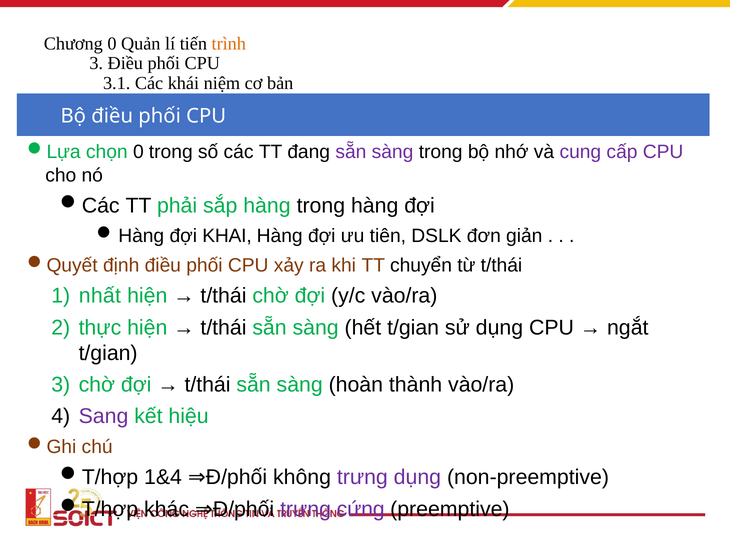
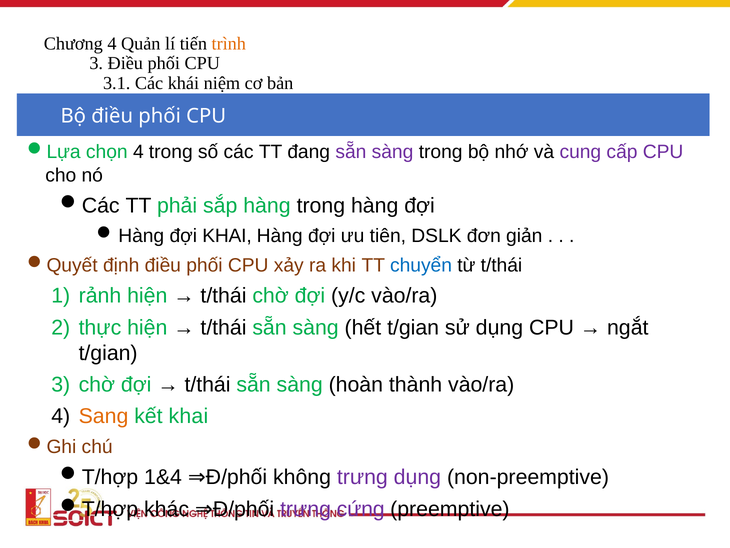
Chương 0: 0 -> 4 (112, 44)
chọn 0: 0 -> 4 (138, 152)
chuyển colour: black -> blue (421, 265)
nhất: nhất -> rảnh (100, 296)
Sang colour: purple -> orange (104, 416)
kết hiệu: hiệu -> khai (188, 416)
